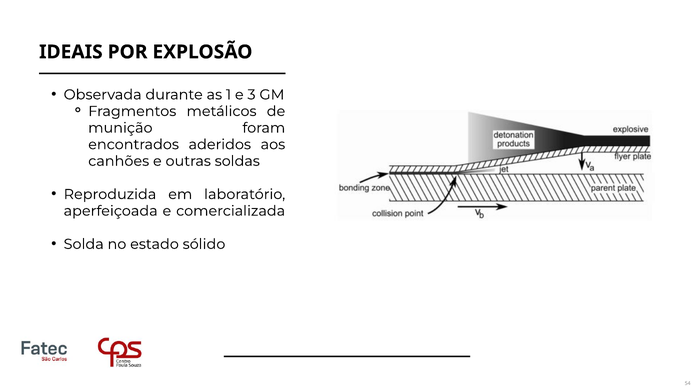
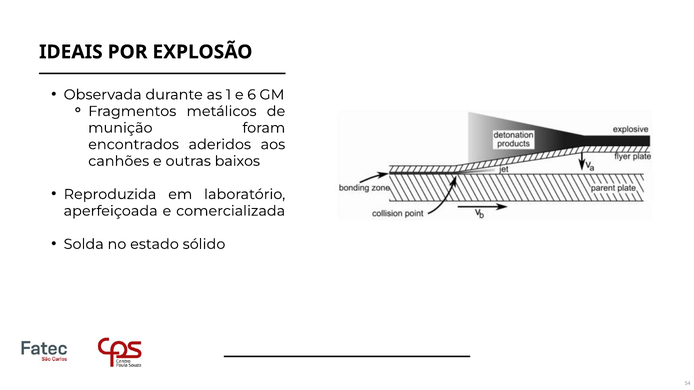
3: 3 -> 6 (252, 95)
soldas: soldas -> baixos (237, 161)
